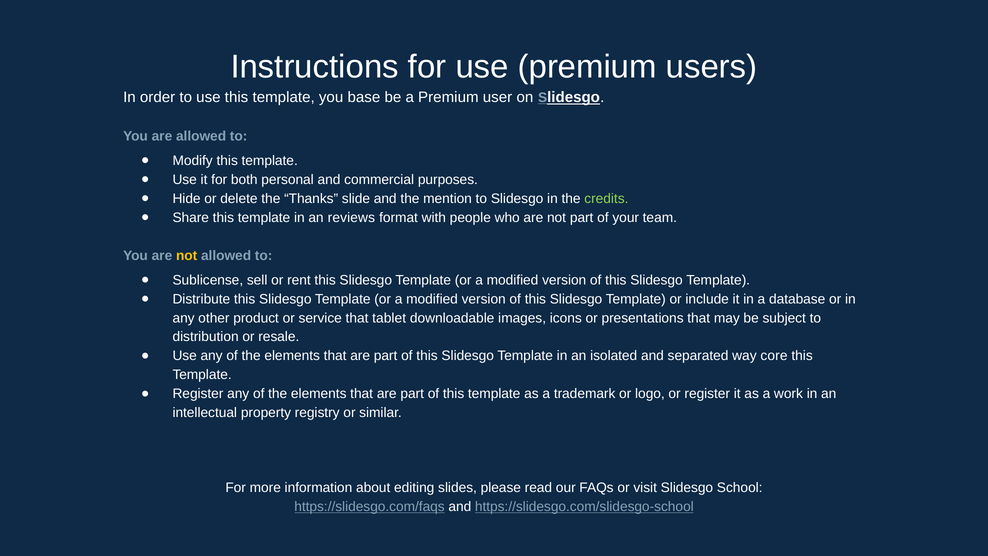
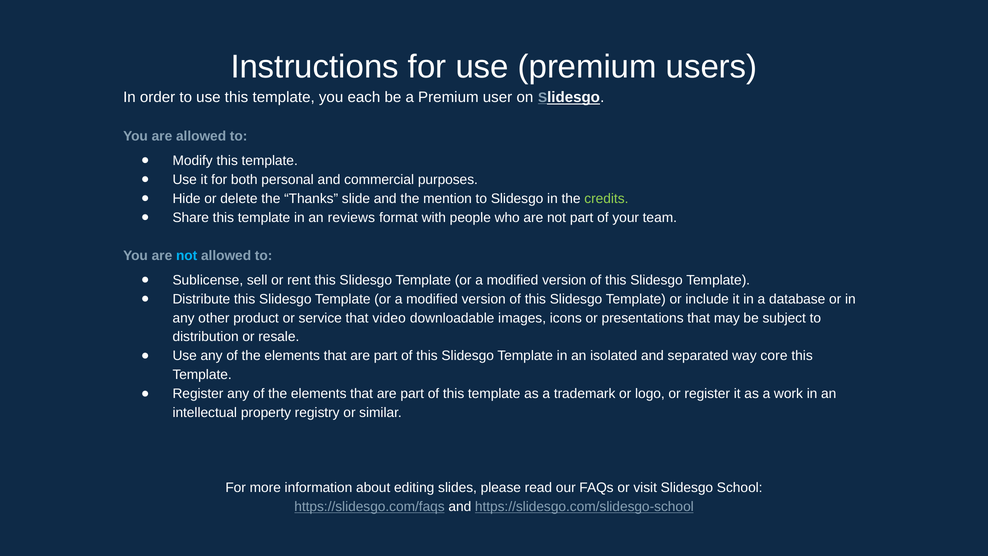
base: base -> each (364, 97)
not colour: yellow -> light blue (187, 256)
tablet: tablet -> video (389, 318)
